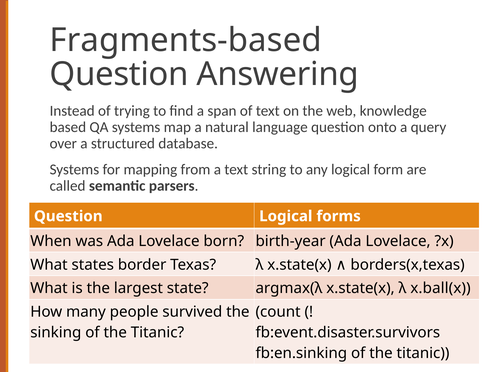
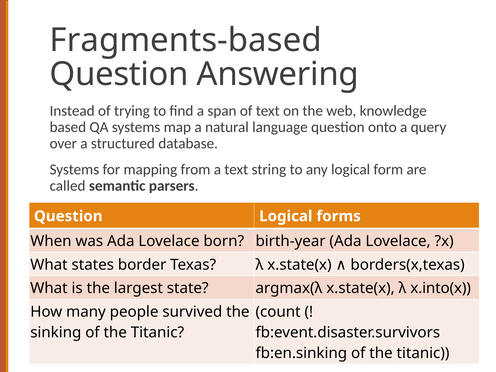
x.ball(x: x.ball(x -> x.into(x (441, 288)
